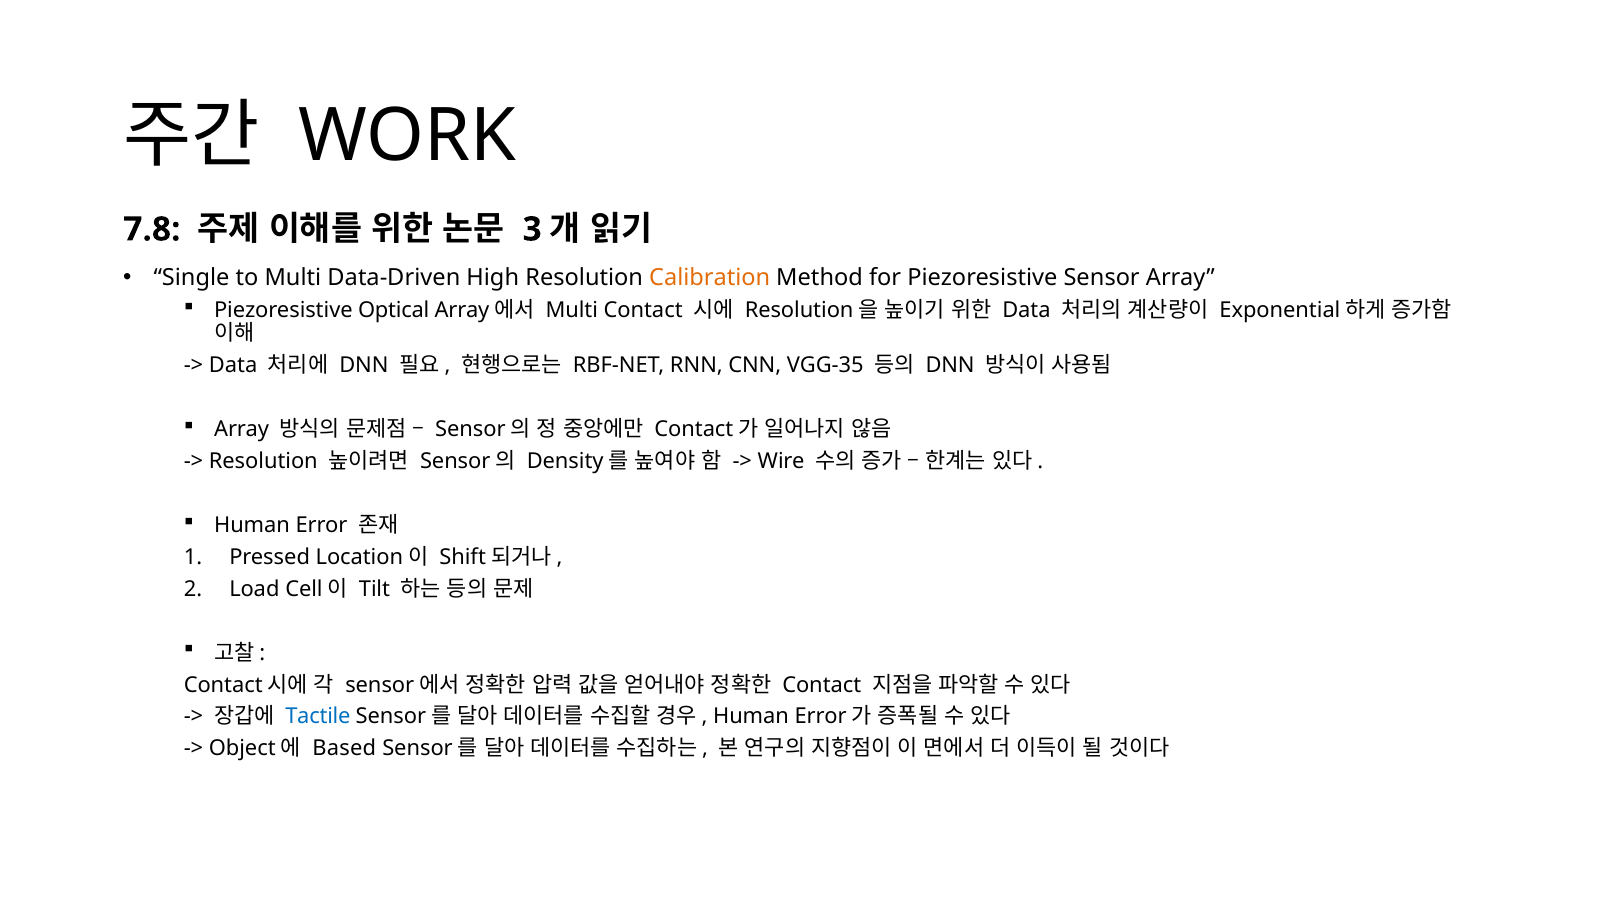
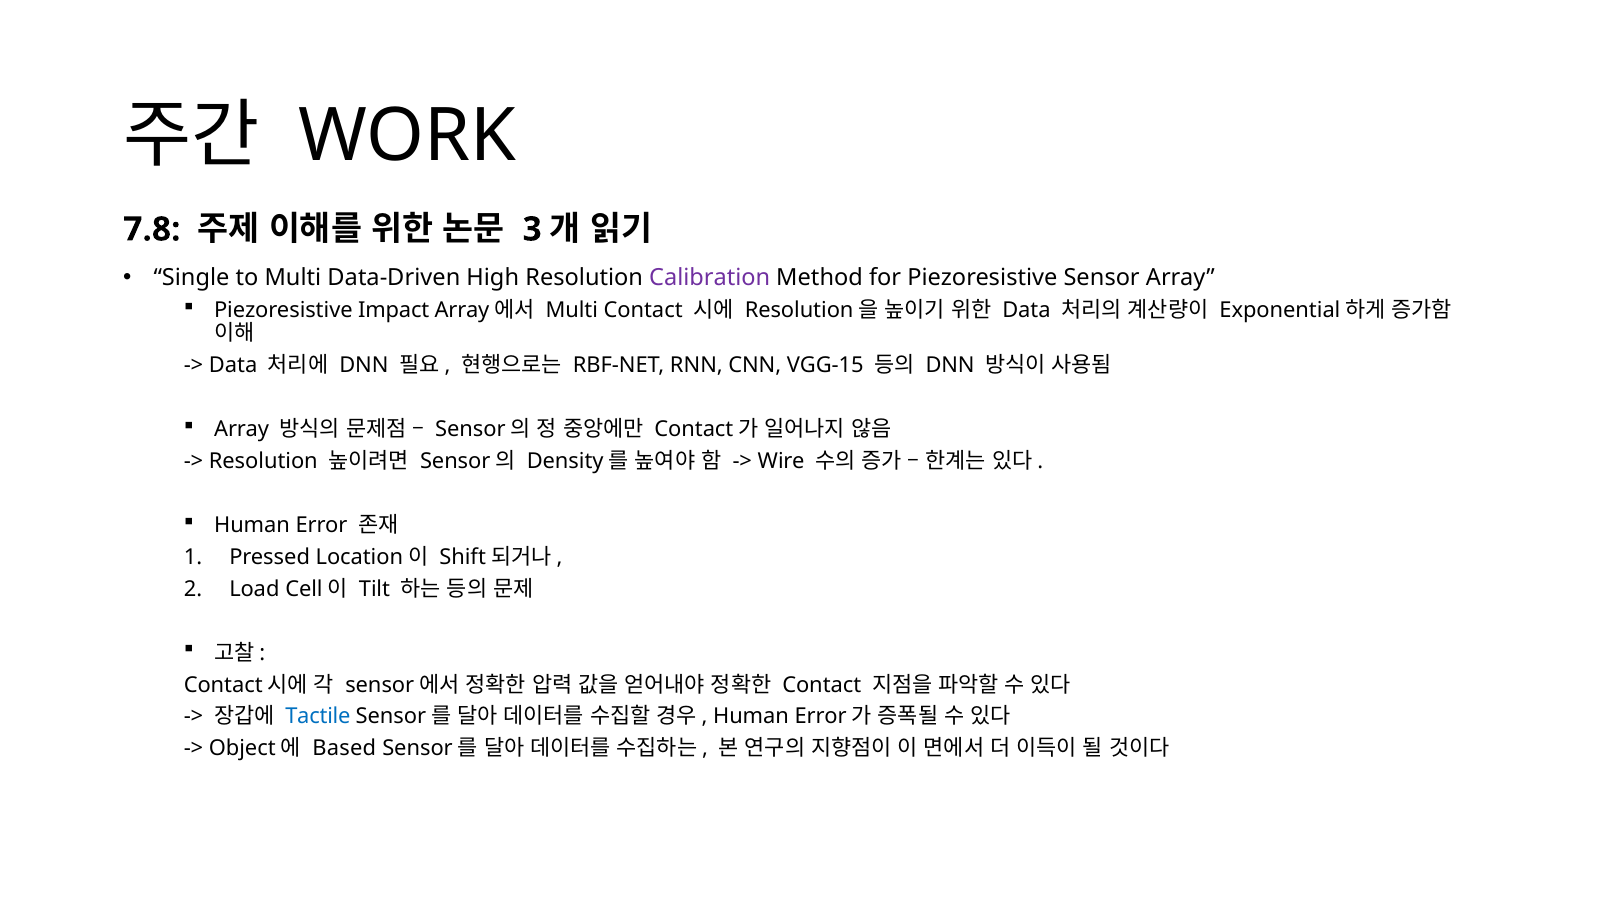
Calibration colour: orange -> purple (710, 277)
Optical: Optical -> Impact (394, 310)
VGG-35: VGG-35 -> VGG-15 (825, 366)
